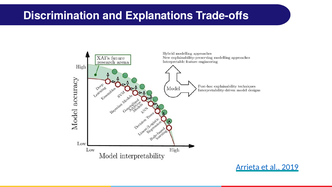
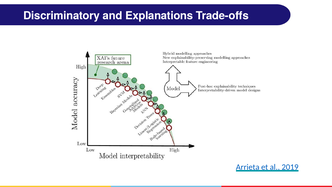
Discrimination: Discrimination -> Discriminatory (62, 16)
